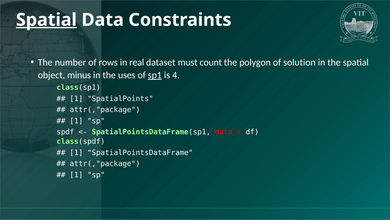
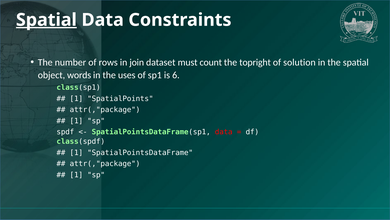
real: real -> join (137, 62)
polygon: polygon -> topright (255, 62)
minus: minus -> words (79, 75)
sp1 underline: present -> none (155, 75)
4: 4 -> 6 (176, 75)
